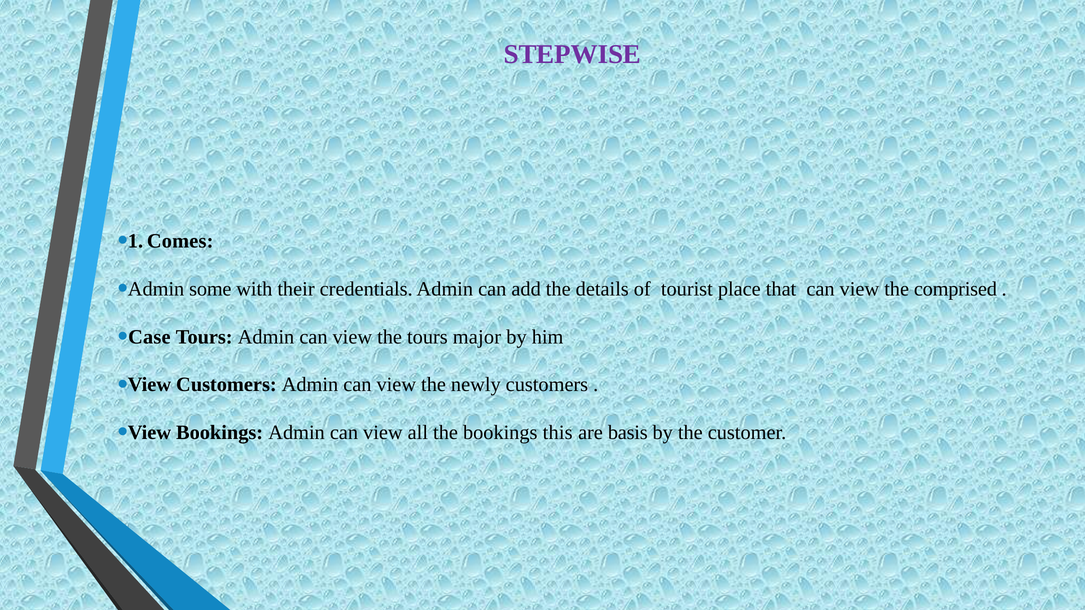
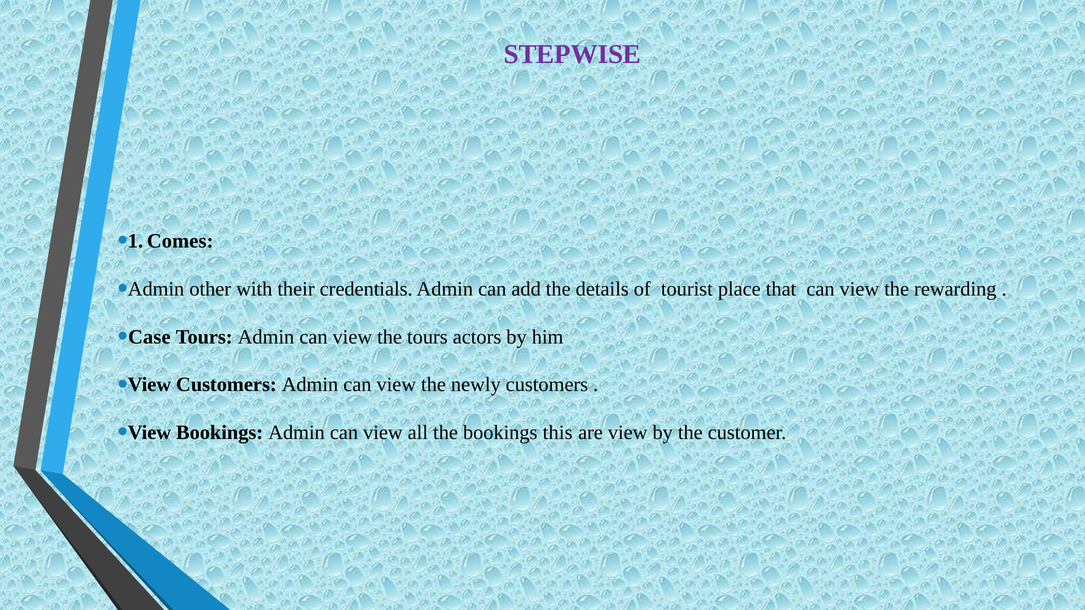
some: some -> other (210, 289)
comprised: comprised -> rewarding (955, 289)
major: major -> actors (477, 337)
are basis: basis -> view (628, 433)
